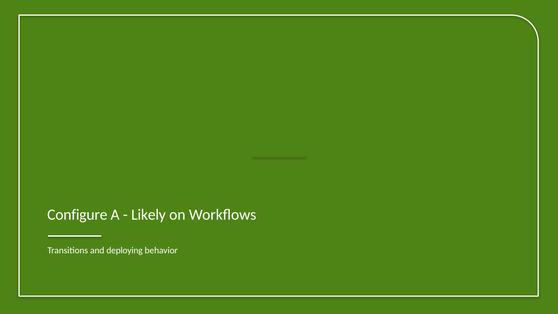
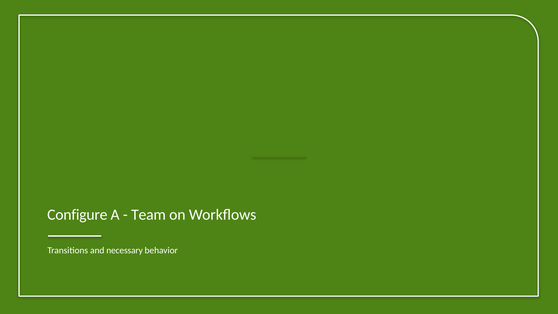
Likely: Likely -> Team (149, 215)
deploying: deploying -> necessary (125, 250)
